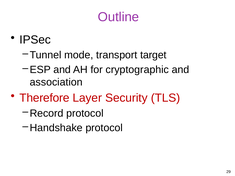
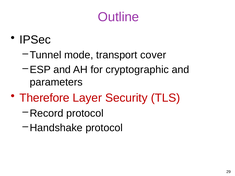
target: target -> cover (153, 55)
association: association -> parameters (56, 82)
